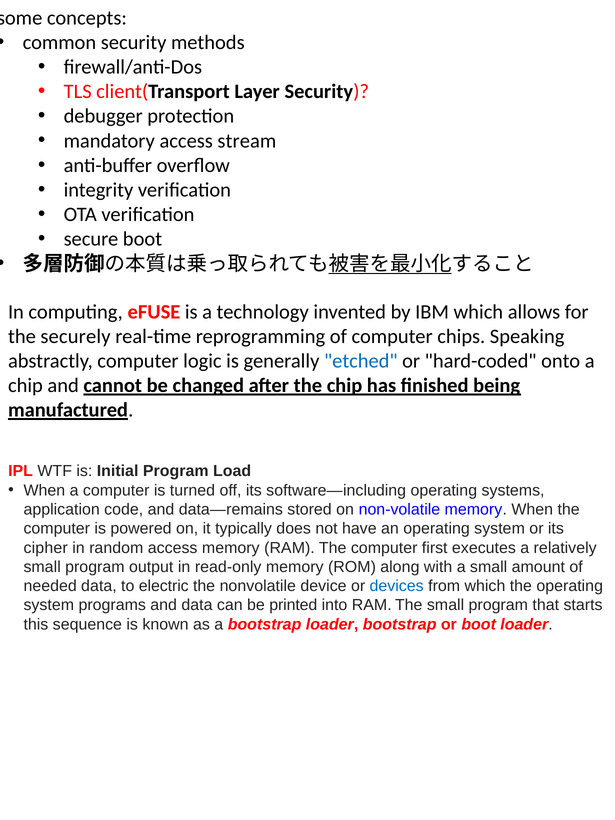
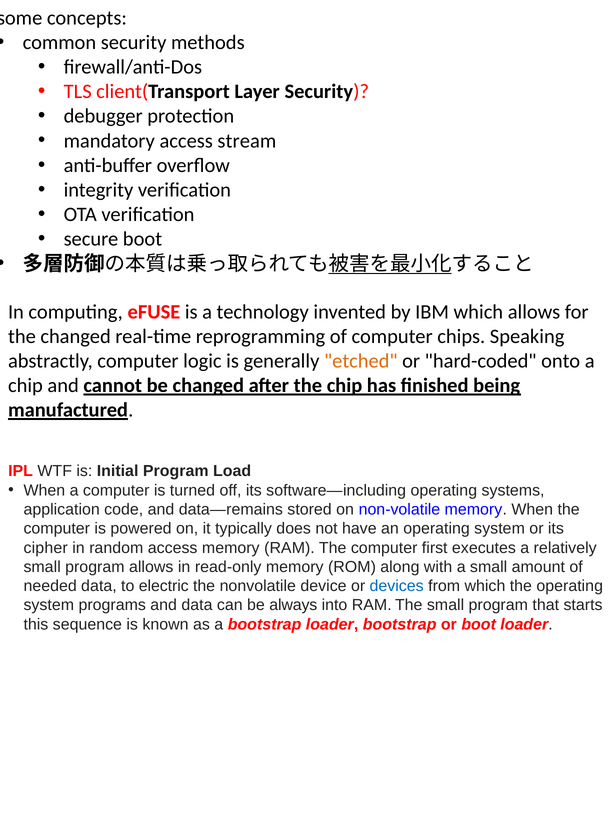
the securely: securely -> changed (76, 336)
etched colour: blue -> orange (361, 361)
program output: output -> allows (151, 567)
printed: printed -> always (293, 605)
